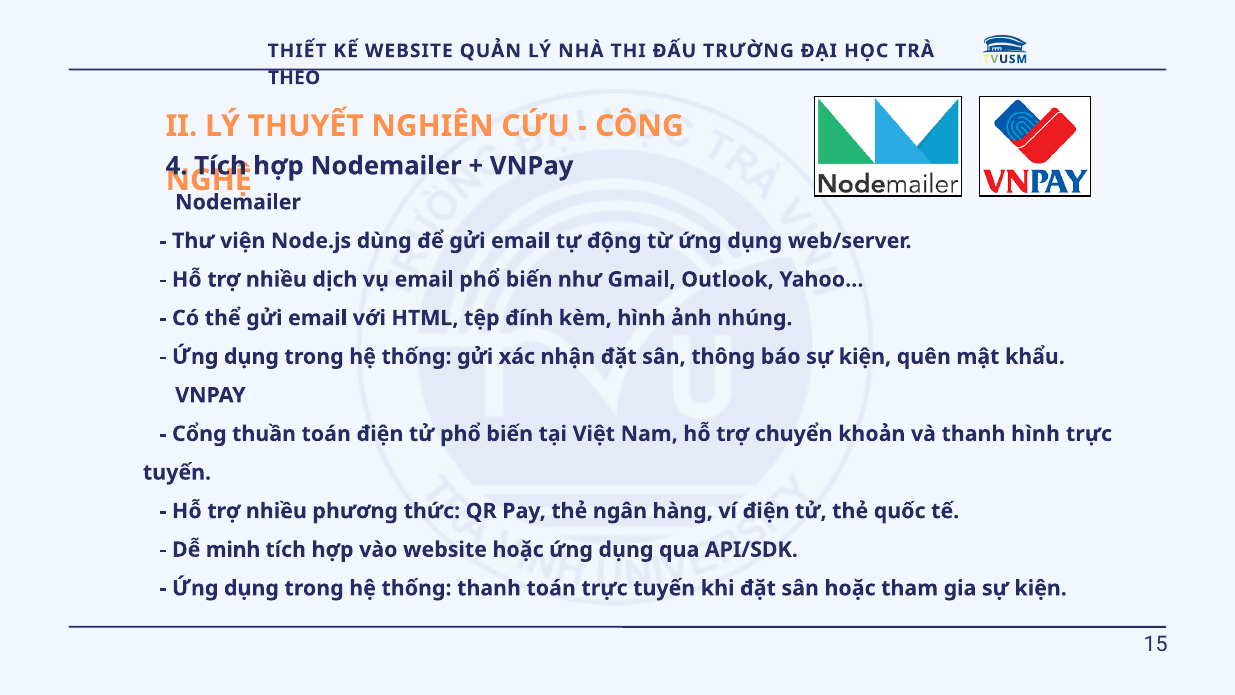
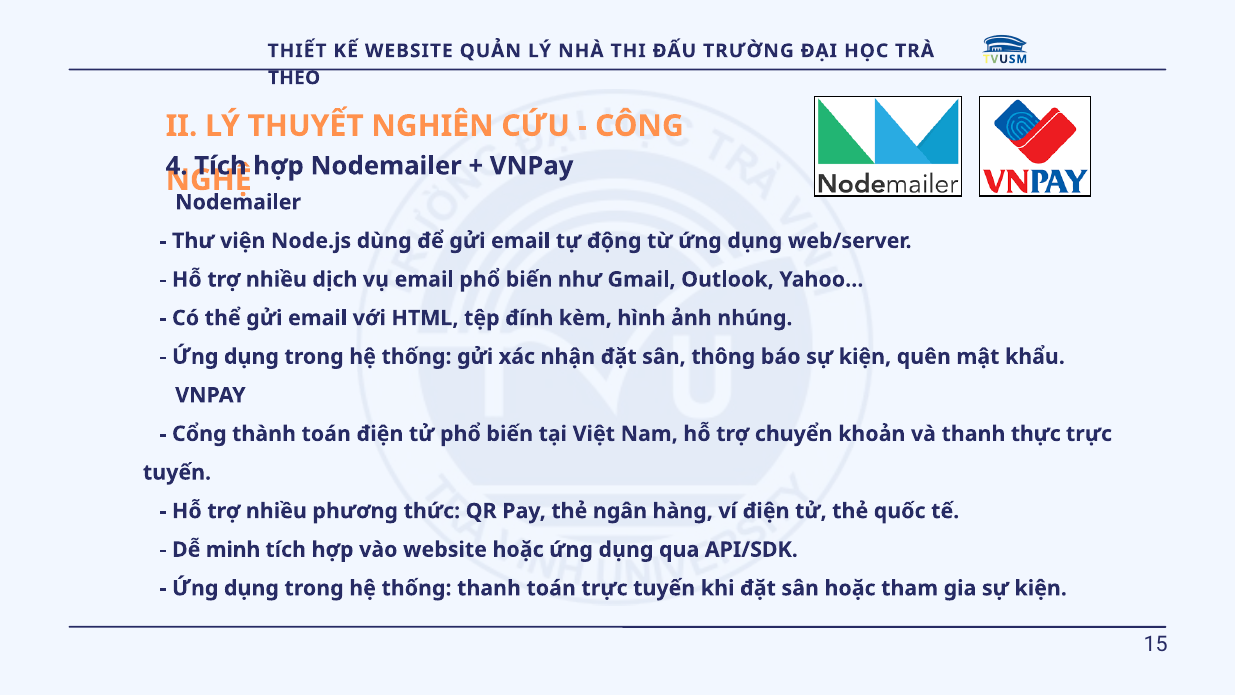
thuần: thuần -> thành (264, 434)
thanh hình: hình -> thực (1036, 434)
